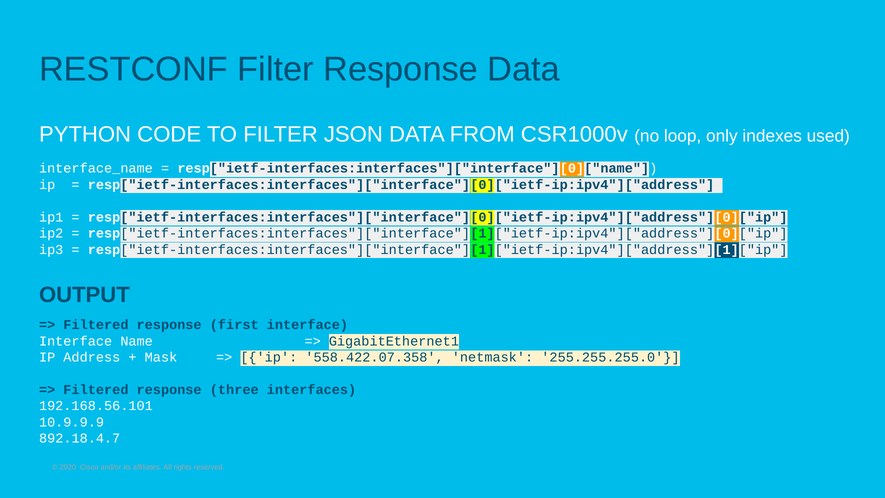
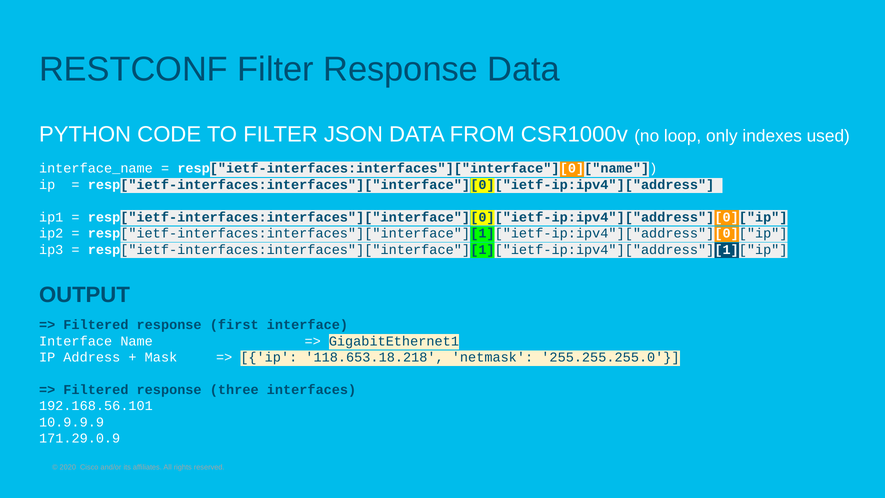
558.422.07.358: 558.422.07.358 -> 118.653.18.218 (375, 357)
892.18.4.7: 892.18.4.7 -> 171.29.0.9 (80, 438)
